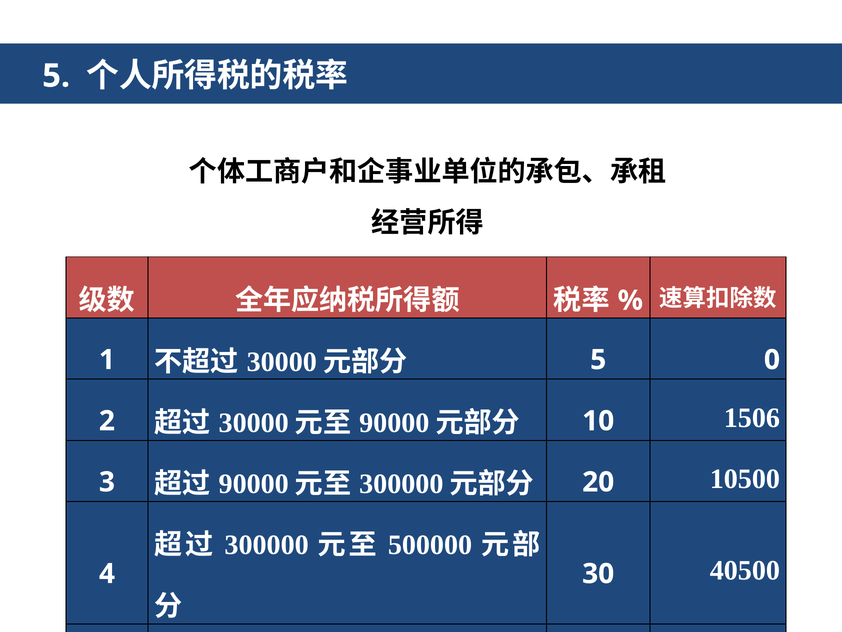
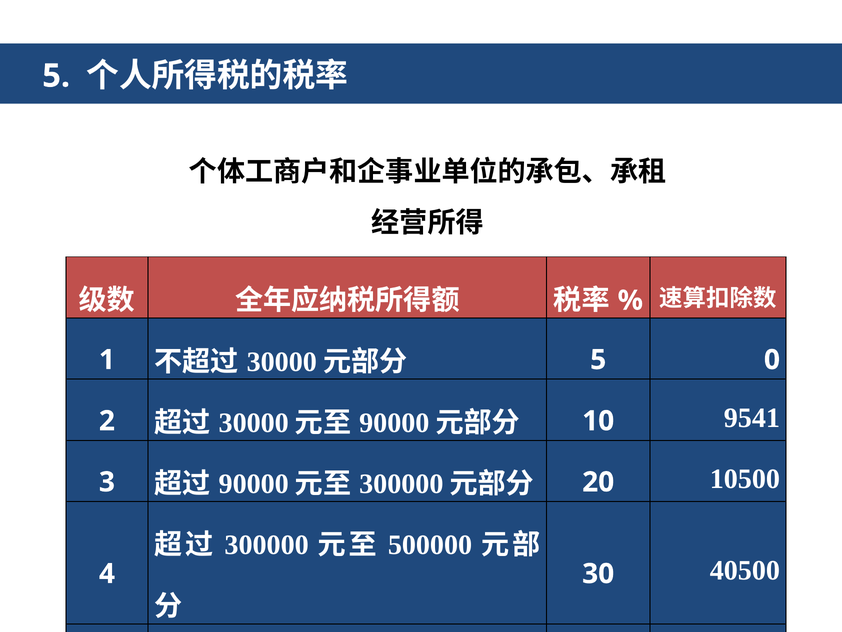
1506: 1506 -> 9541 (752, 417)
